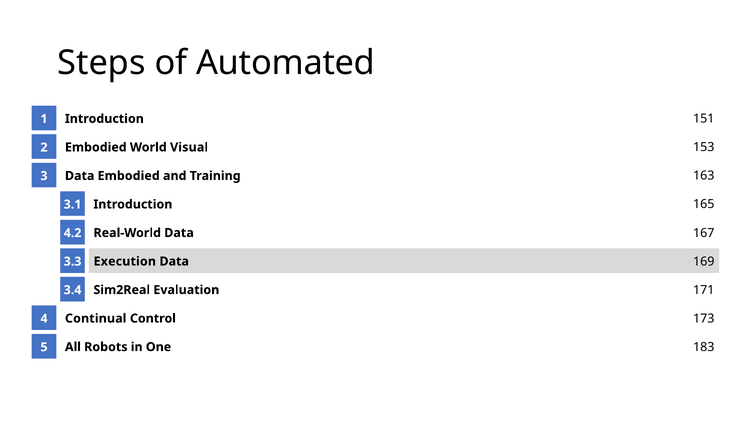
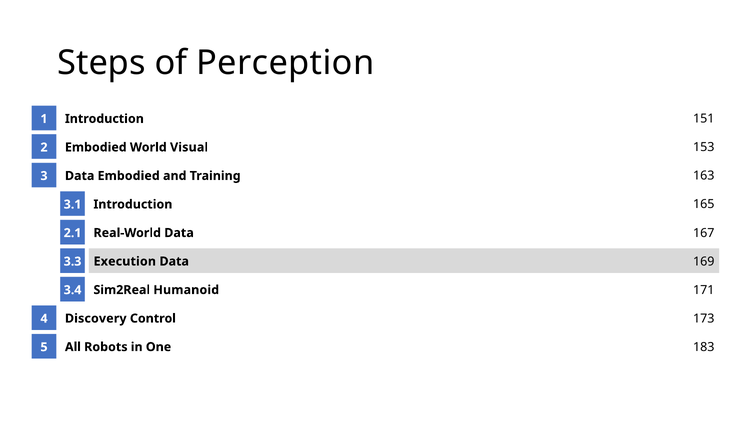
Automated: Automated -> Perception (285, 63)
4.2: 4.2 -> 2.1 (73, 233)
Evaluation: Evaluation -> Humanoid (186, 290)
Continual: Continual -> Discovery (96, 319)
